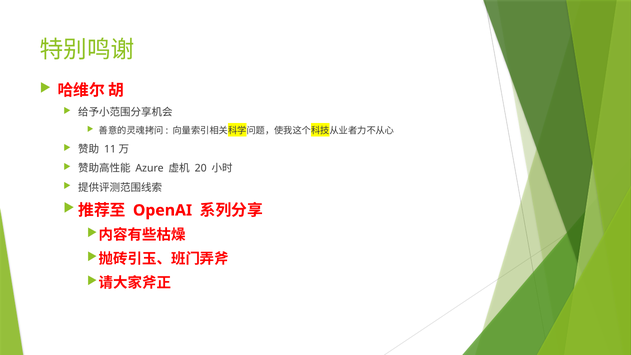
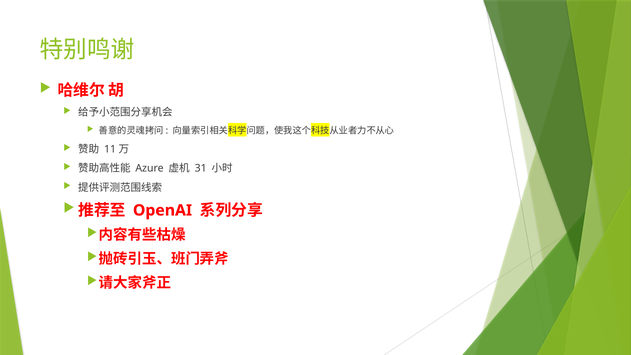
20: 20 -> 31 (201, 168)
